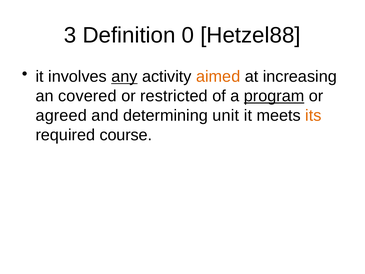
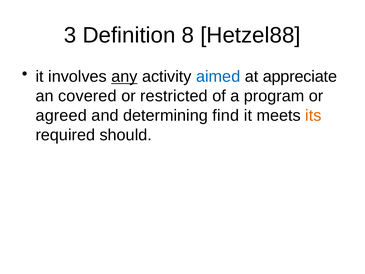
0: 0 -> 8 (188, 35)
aimed colour: orange -> blue (218, 77)
increasing: increasing -> appreciate (300, 77)
program underline: present -> none (274, 96)
unit: unit -> find (226, 116)
course: course -> should (126, 135)
